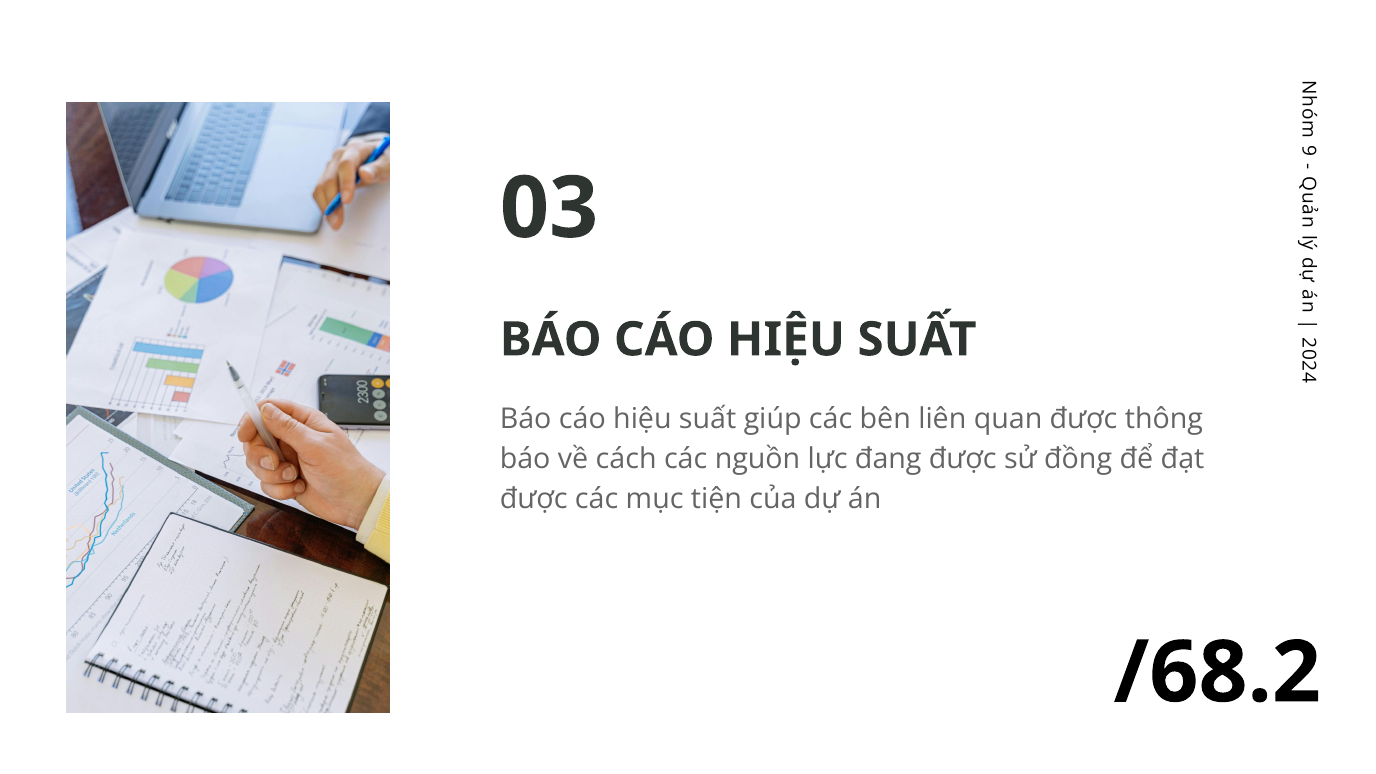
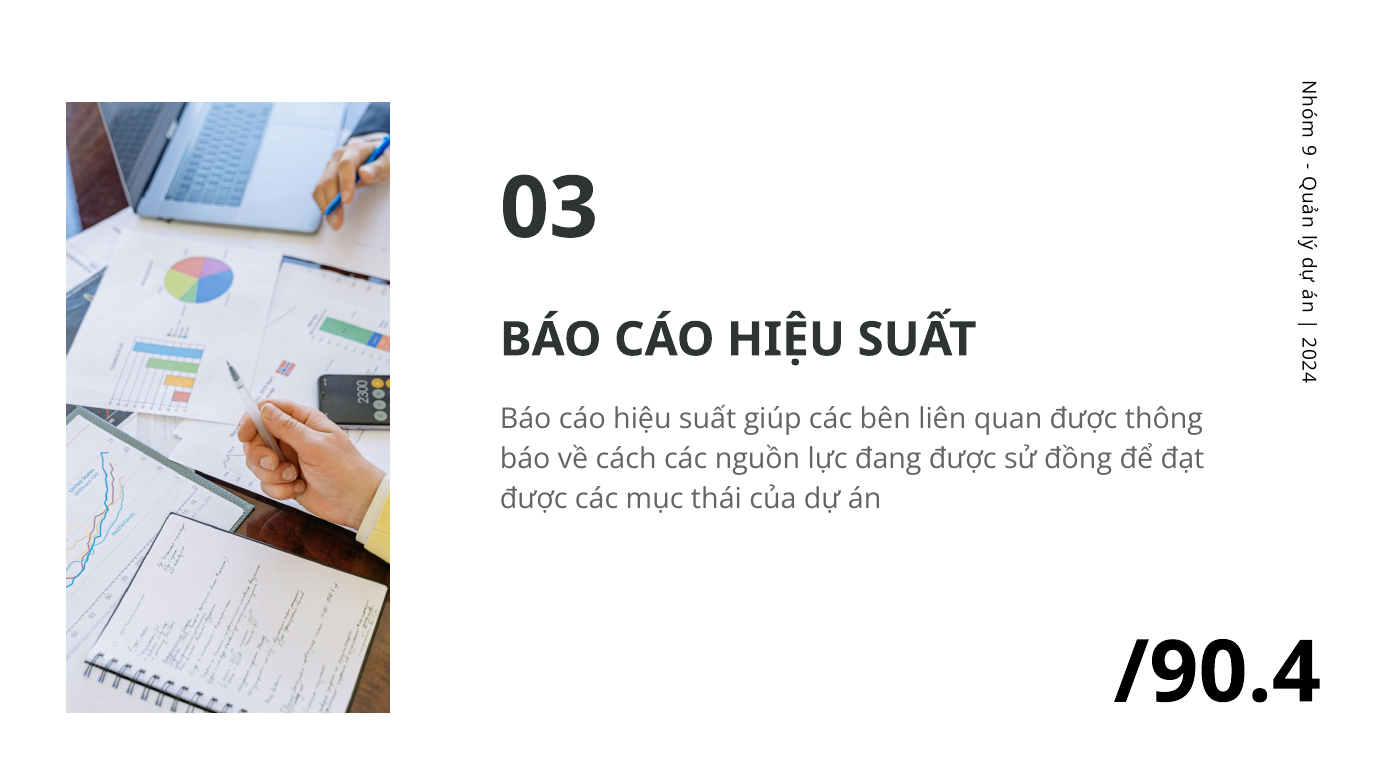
tiện: tiện -> thái (716, 499)
/68.2: /68.2 -> /90.4 (1217, 673)
